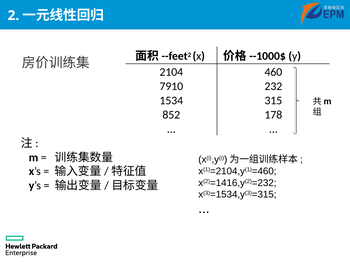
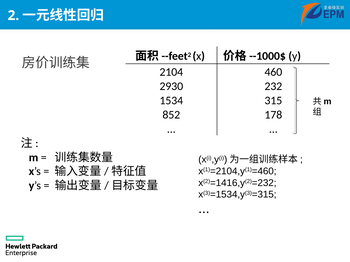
7910: 7910 -> 2930 (171, 86)
